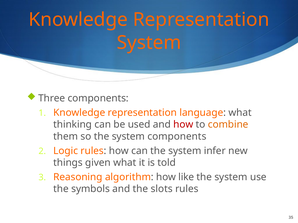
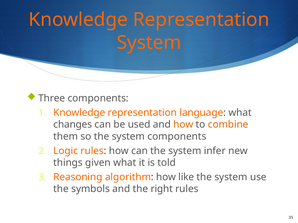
thinking: thinking -> changes (73, 125)
how colour: red -> orange (183, 125)
slots: slots -> right (162, 189)
